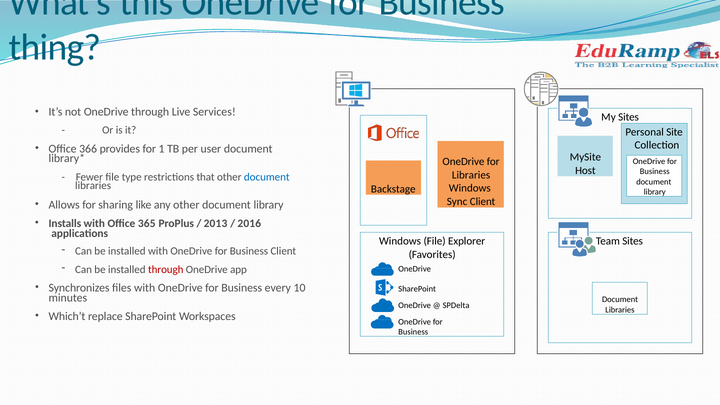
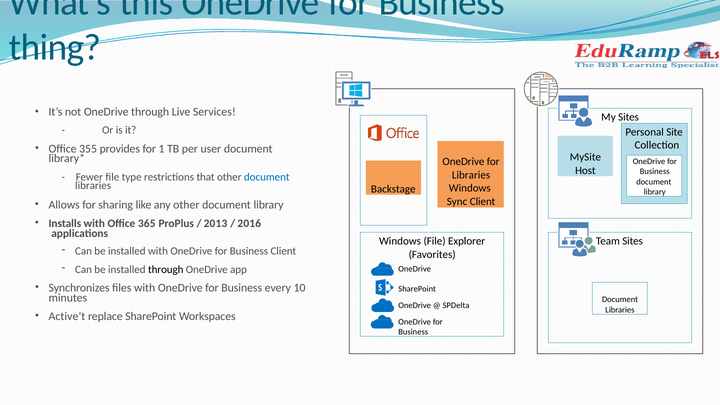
366: 366 -> 355 (88, 149)
through colour: red -> black (166, 270)
Which’t: Which’t -> Active’t (67, 316)
